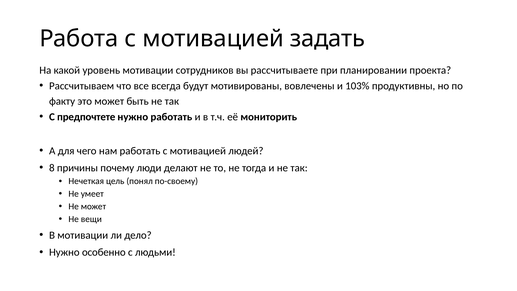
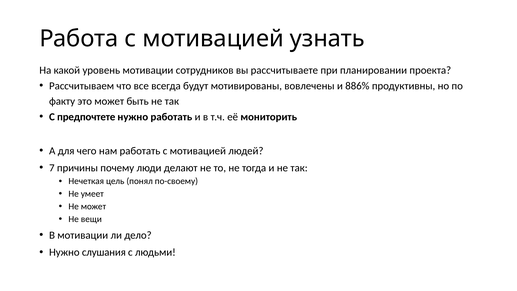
задать: задать -> узнать (327, 39)
103%: 103% -> 886% (357, 86)
8: 8 -> 7 (52, 168)
особенно: особенно -> слушания (104, 252)
